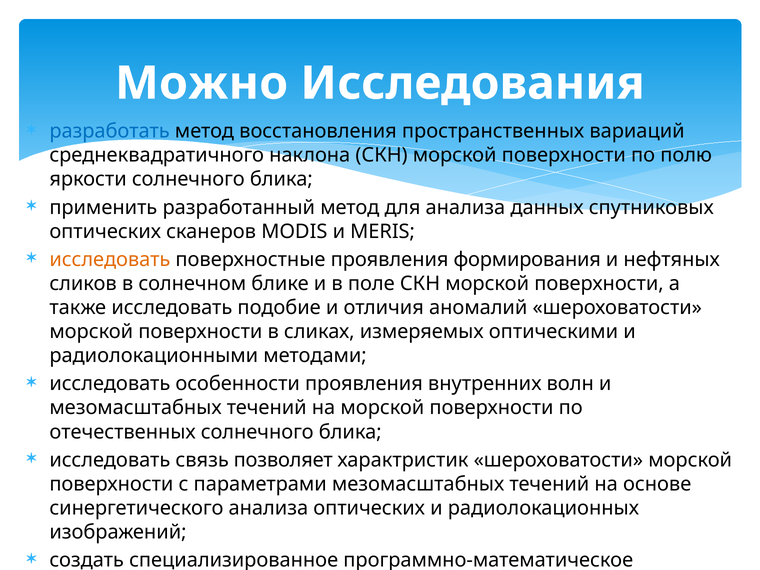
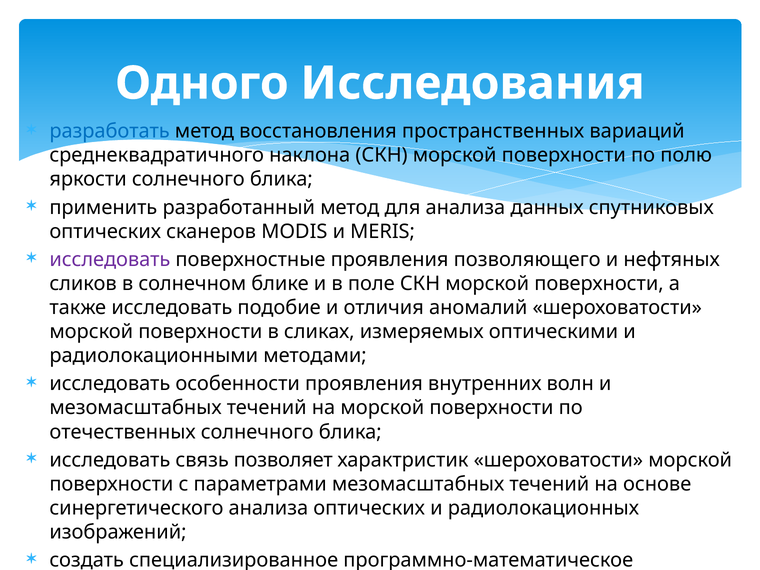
Можно: Можно -> Одного (202, 83)
исследовать colour: orange -> purple (110, 260)
формирования: формирования -> позволяющего (527, 260)
